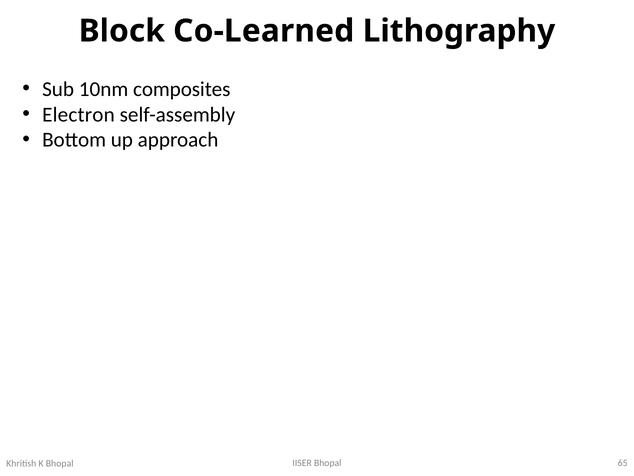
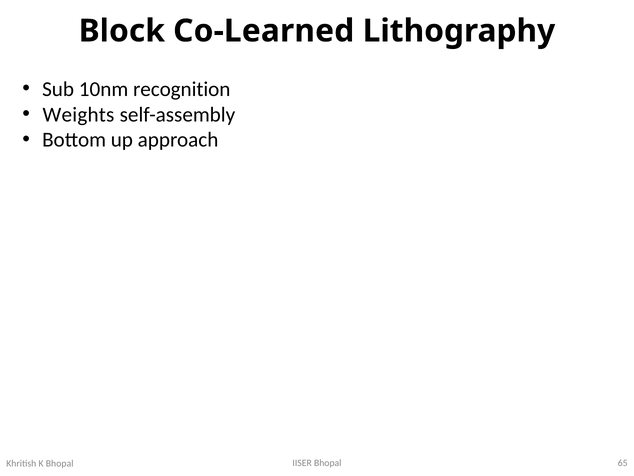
composites: composites -> recognition (182, 89)
Electron: Electron -> Weights (78, 114)
